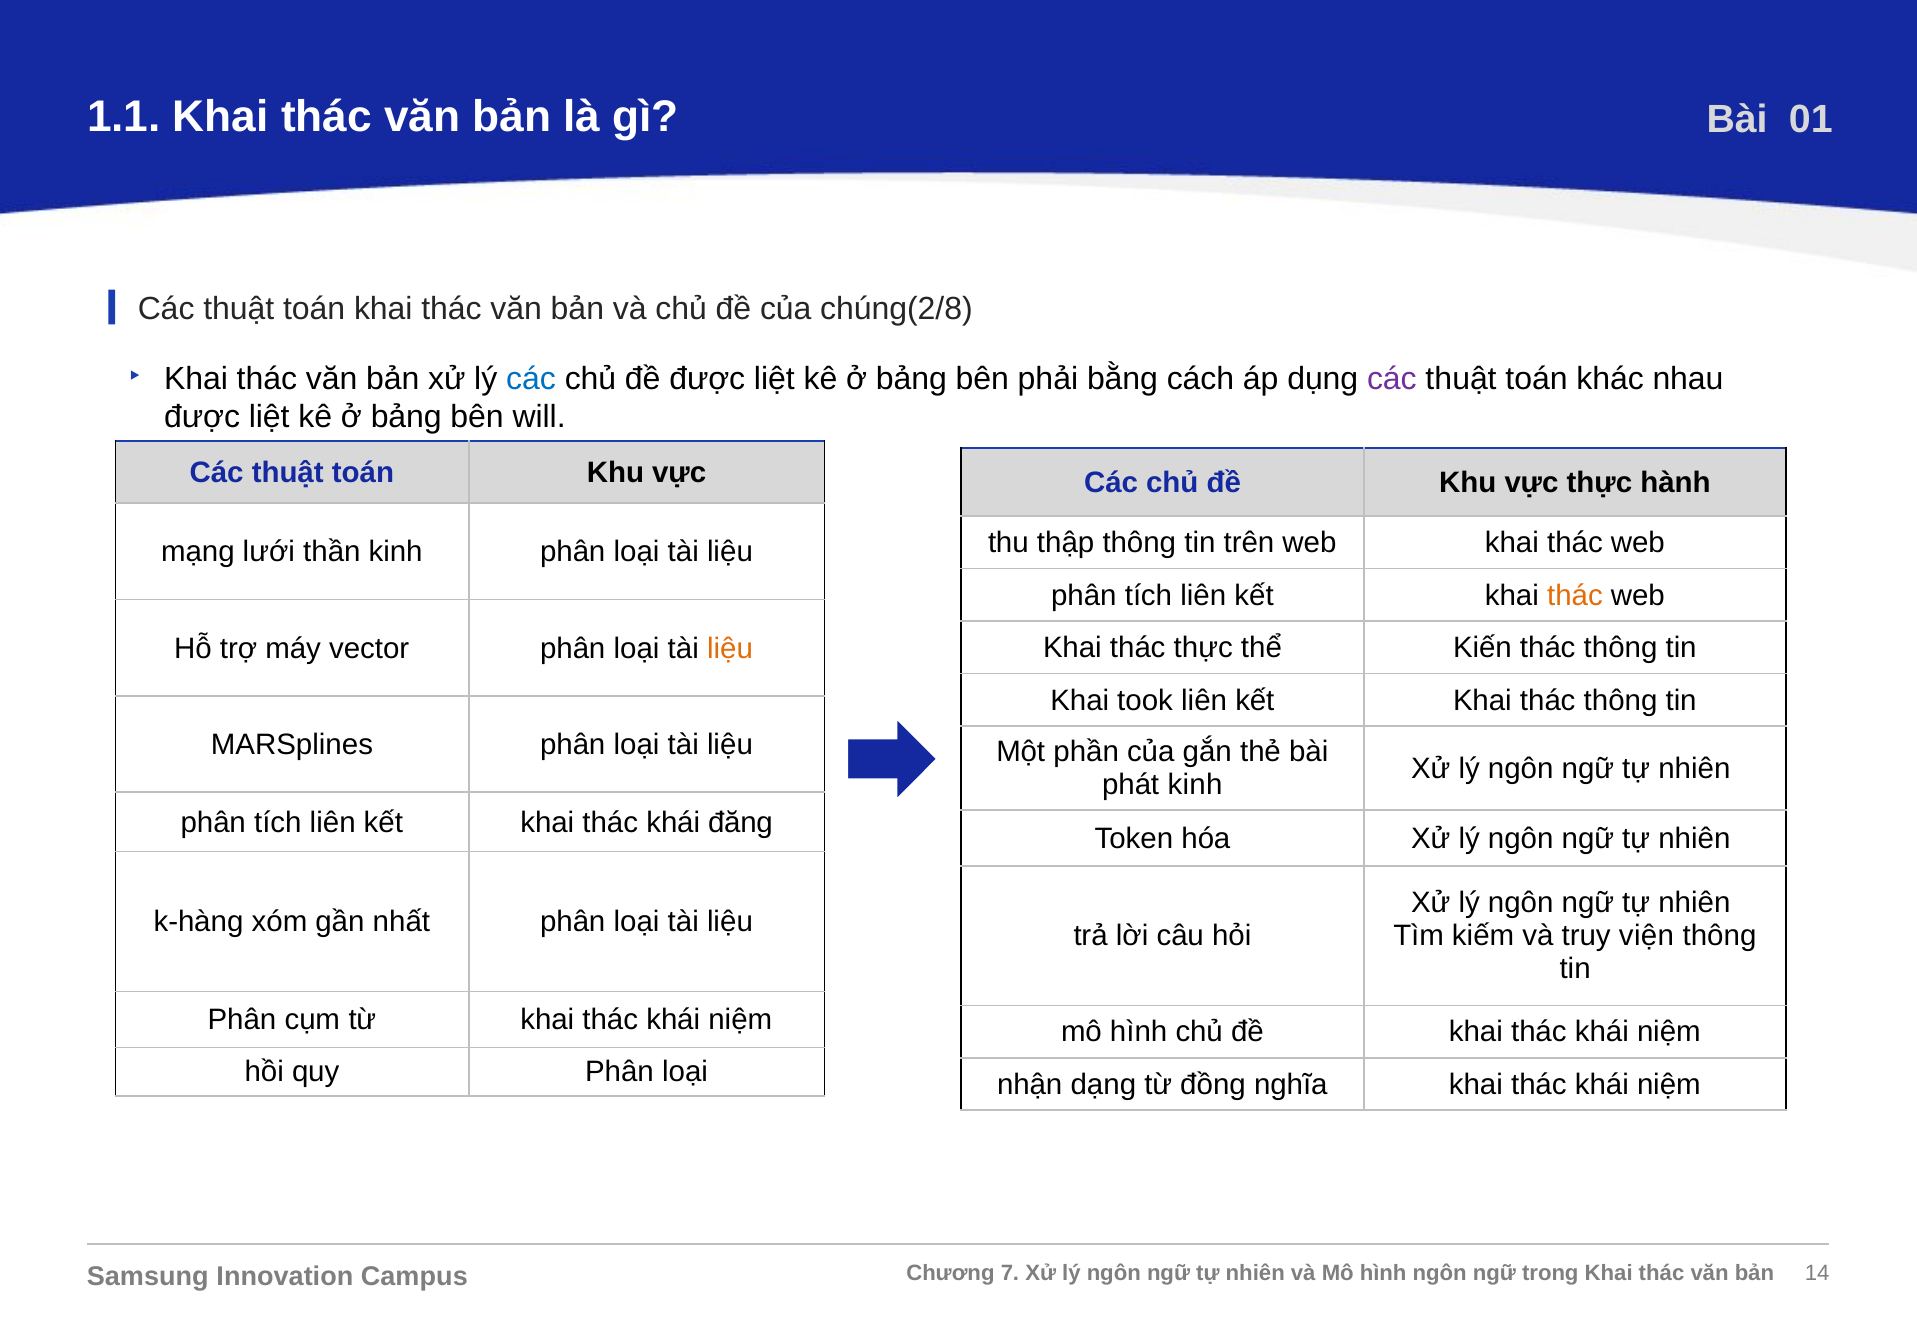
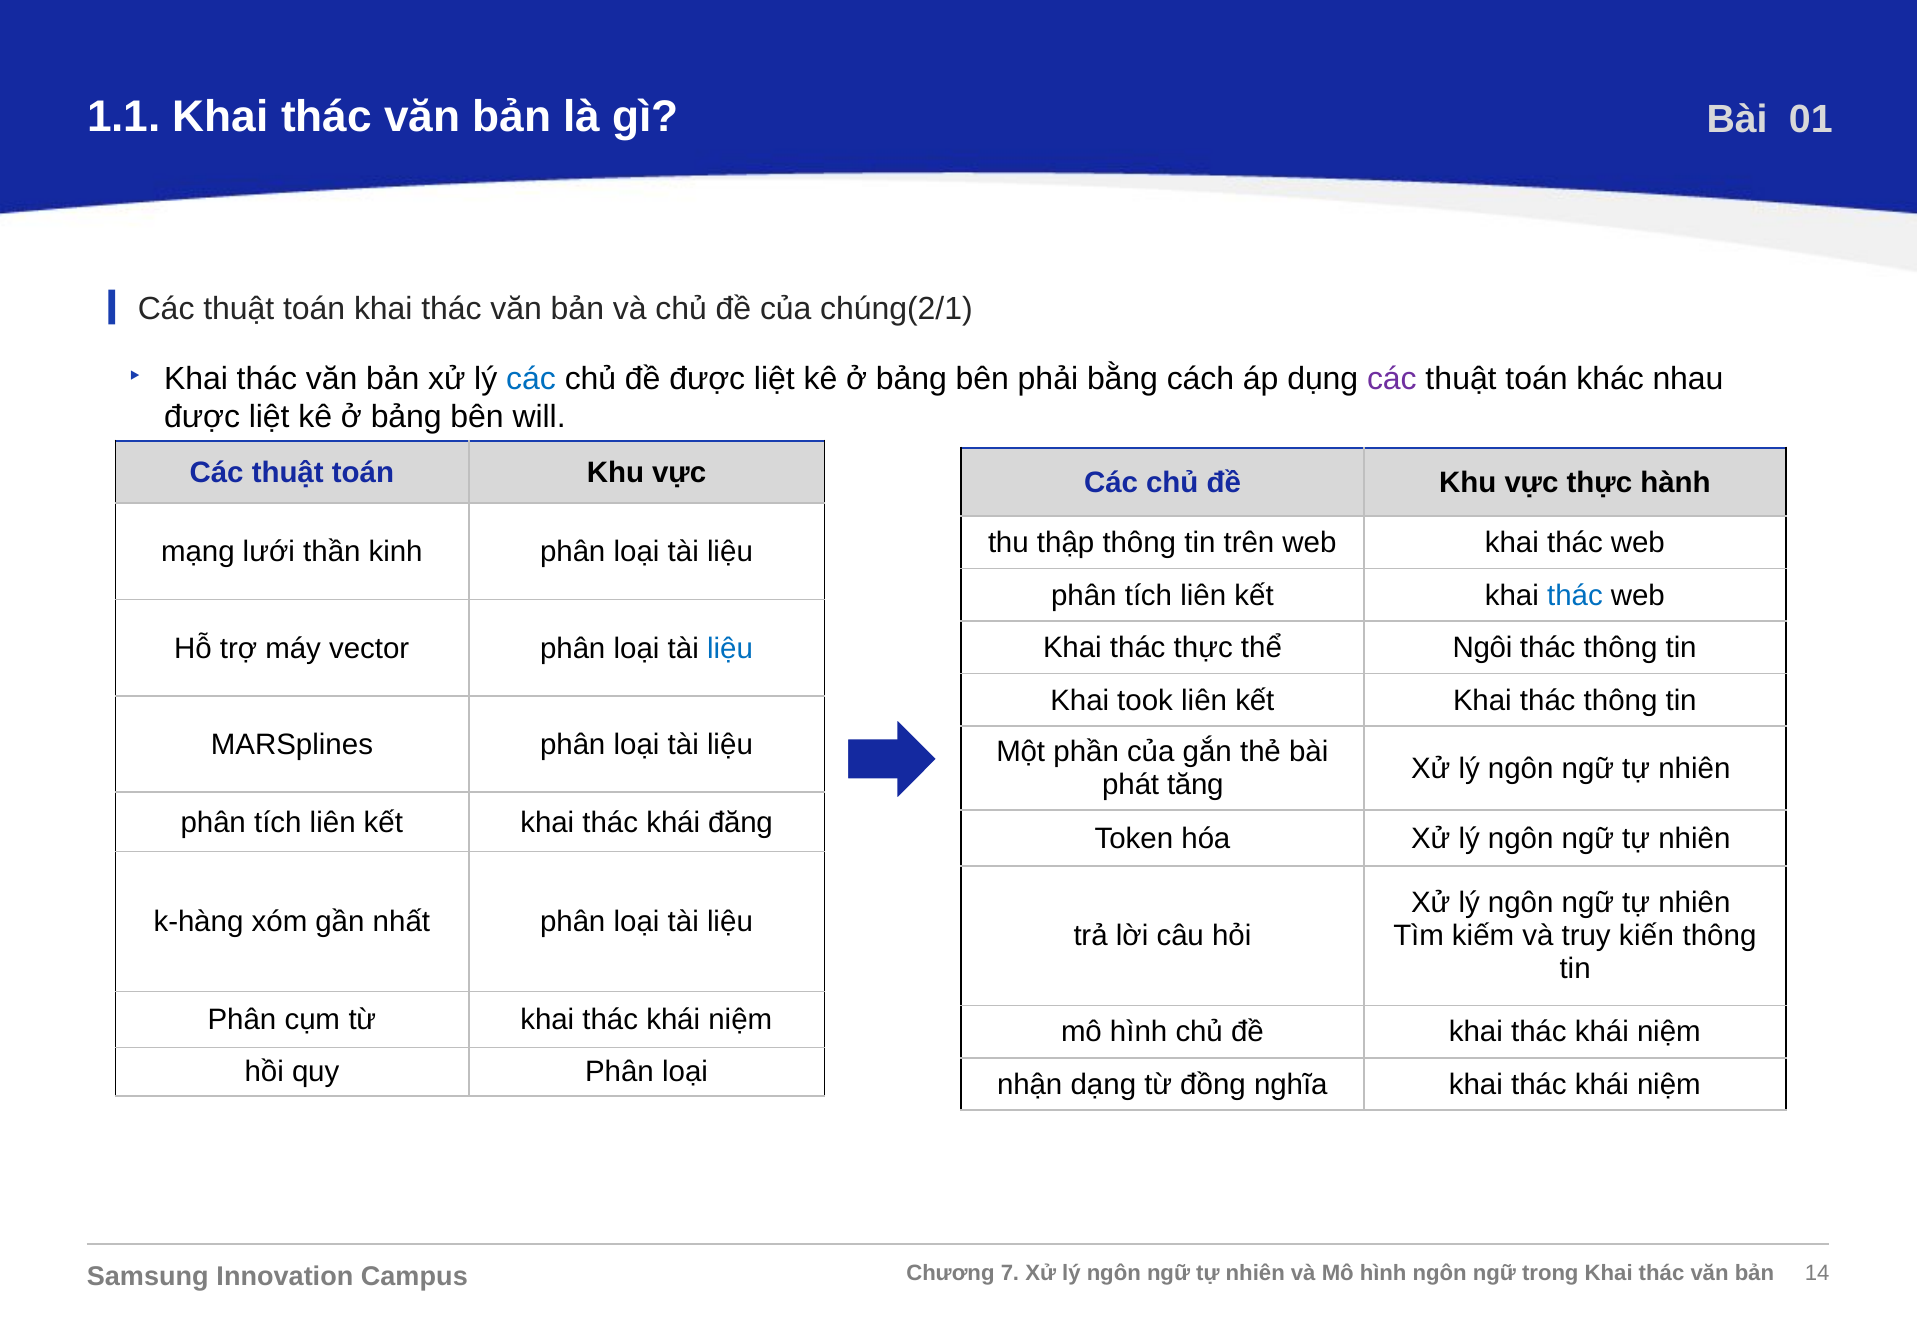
chúng(2/8: chúng(2/8 -> chúng(2/1 (896, 309)
thác colour: orange -> blue (1575, 595)
Kiến: Kiến -> Ngôi (1482, 648)
liệu colour: orange -> blue (730, 648)
phát kinh: kinh -> tăng (1195, 785)
viện: viện -> kiến (1646, 936)
